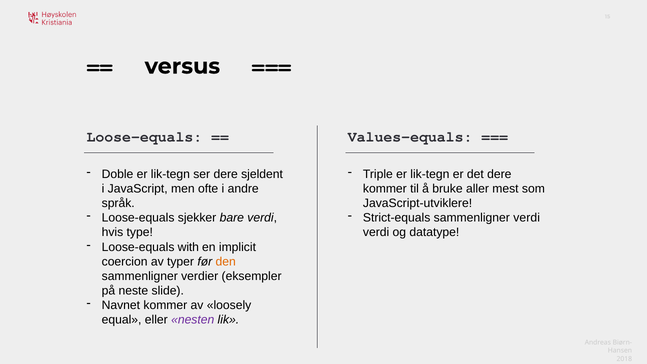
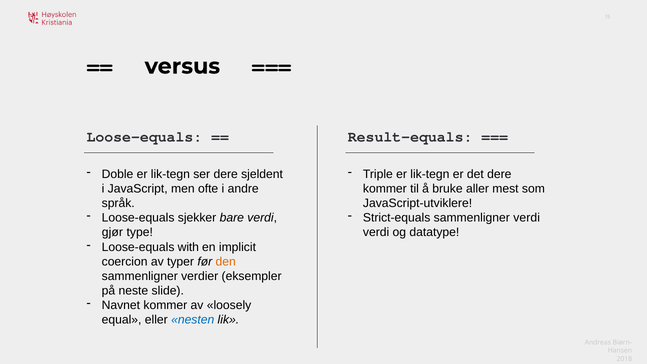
Values-equals: Values-equals -> Result-equals (410, 137)
hvis: hvis -> gjør (112, 233)
nesten colour: purple -> blue (193, 320)
